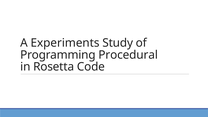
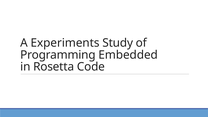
Procedural: Procedural -> Embedded (128, 55)
